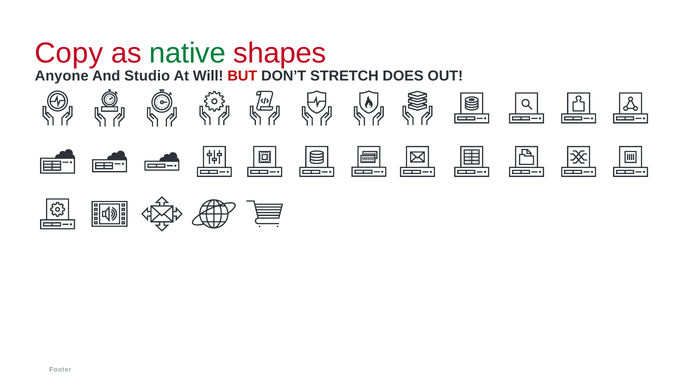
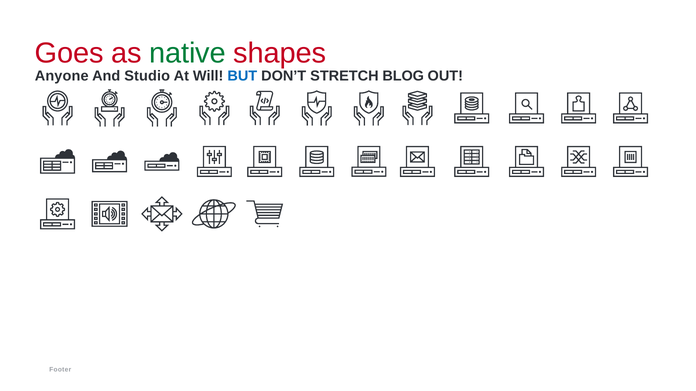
Copy: Copy -> Goes (69, 53)
BUT colour: red -> blue (242, 76)
DOES: DOES -> BLOG (403, 76)
